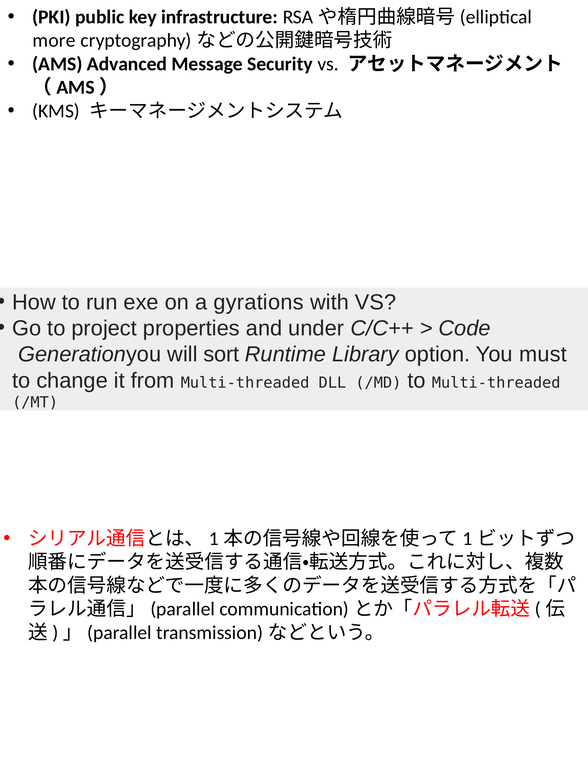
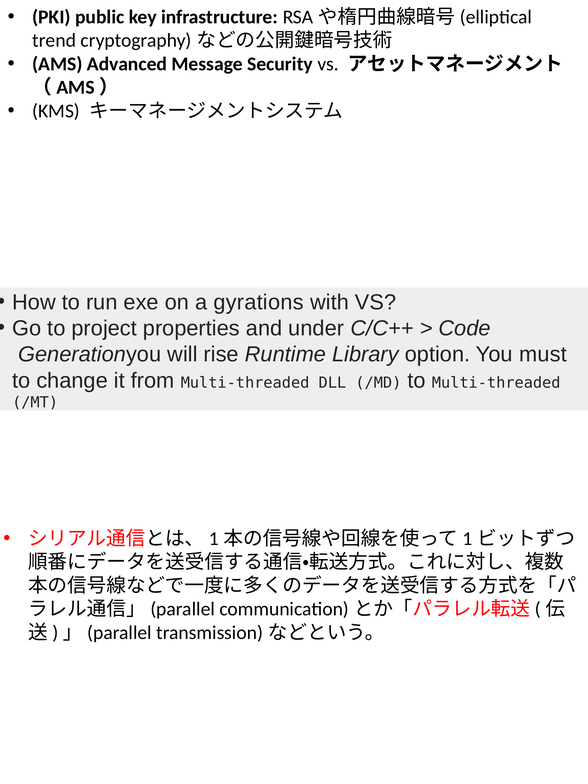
more: more -> trend (54, 40)
sort: sort -> rise (221, 354)
